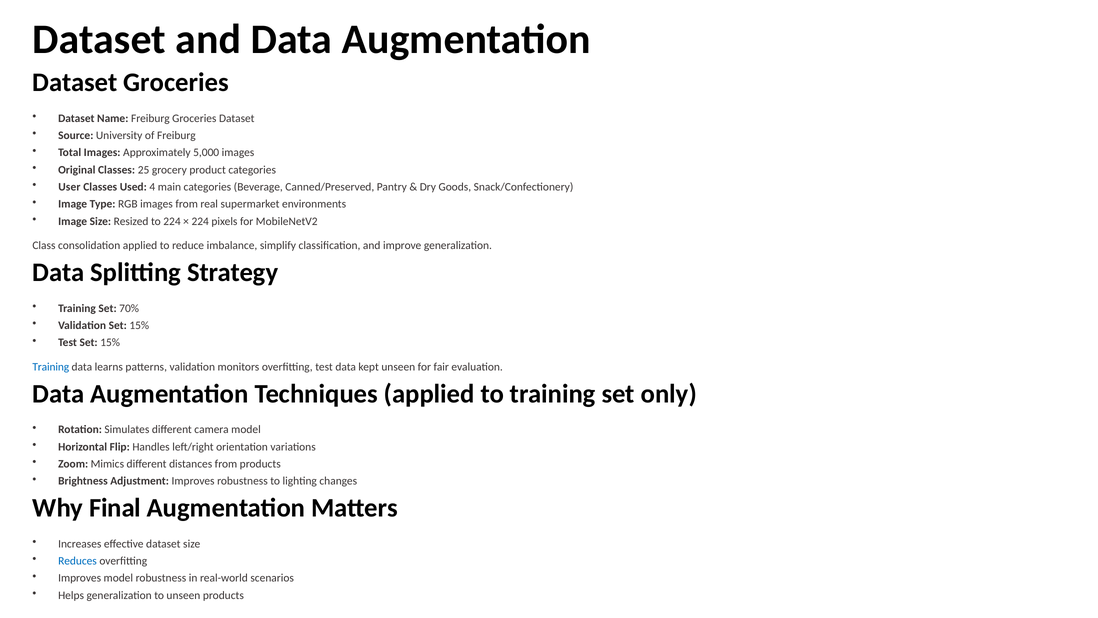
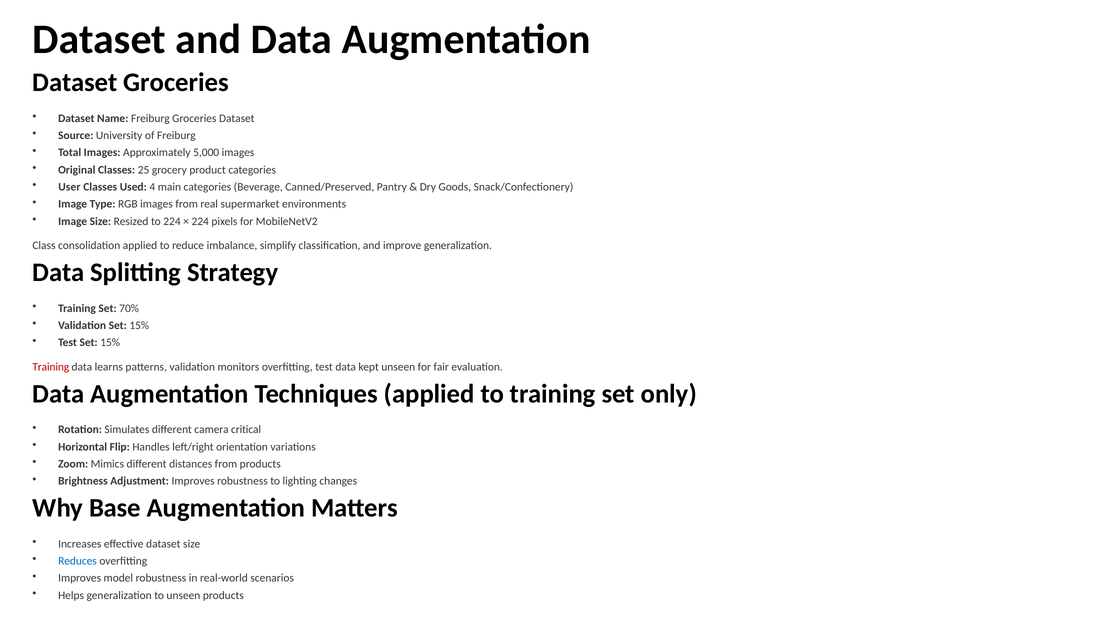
Training colour: blue -> red (51, 367)
camera model: model -> critical (246, 429)
Final: Final -> Base (115, 508)
